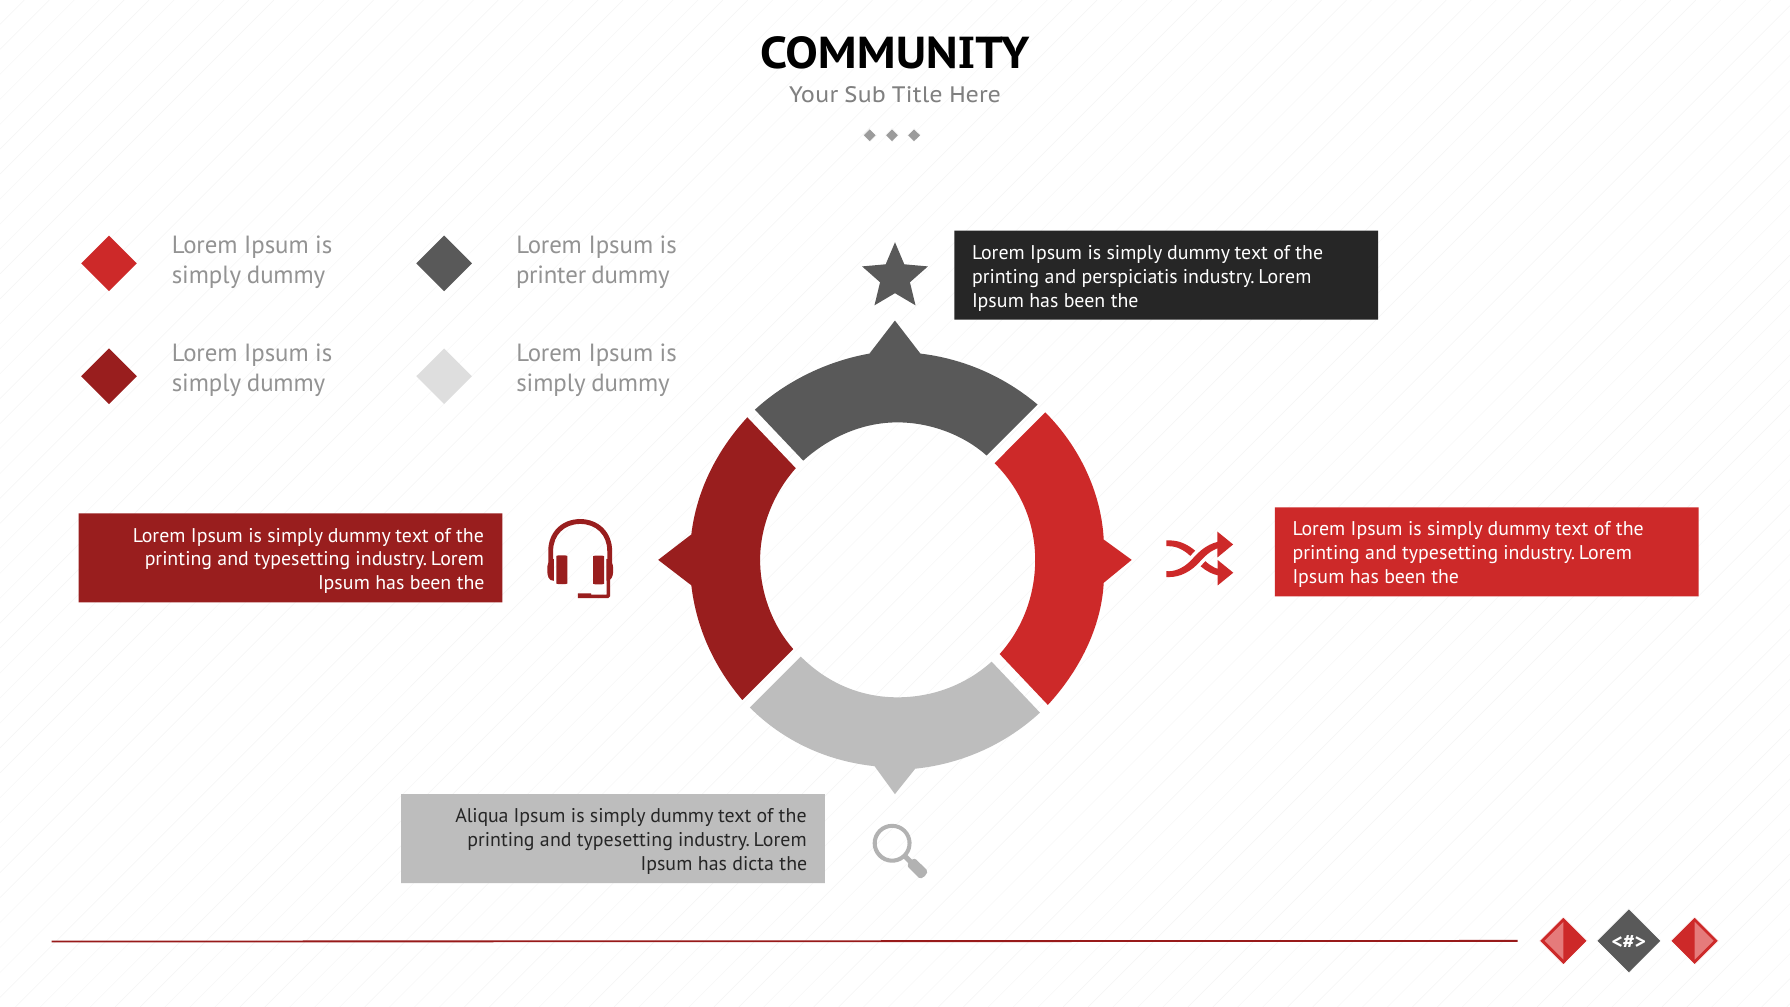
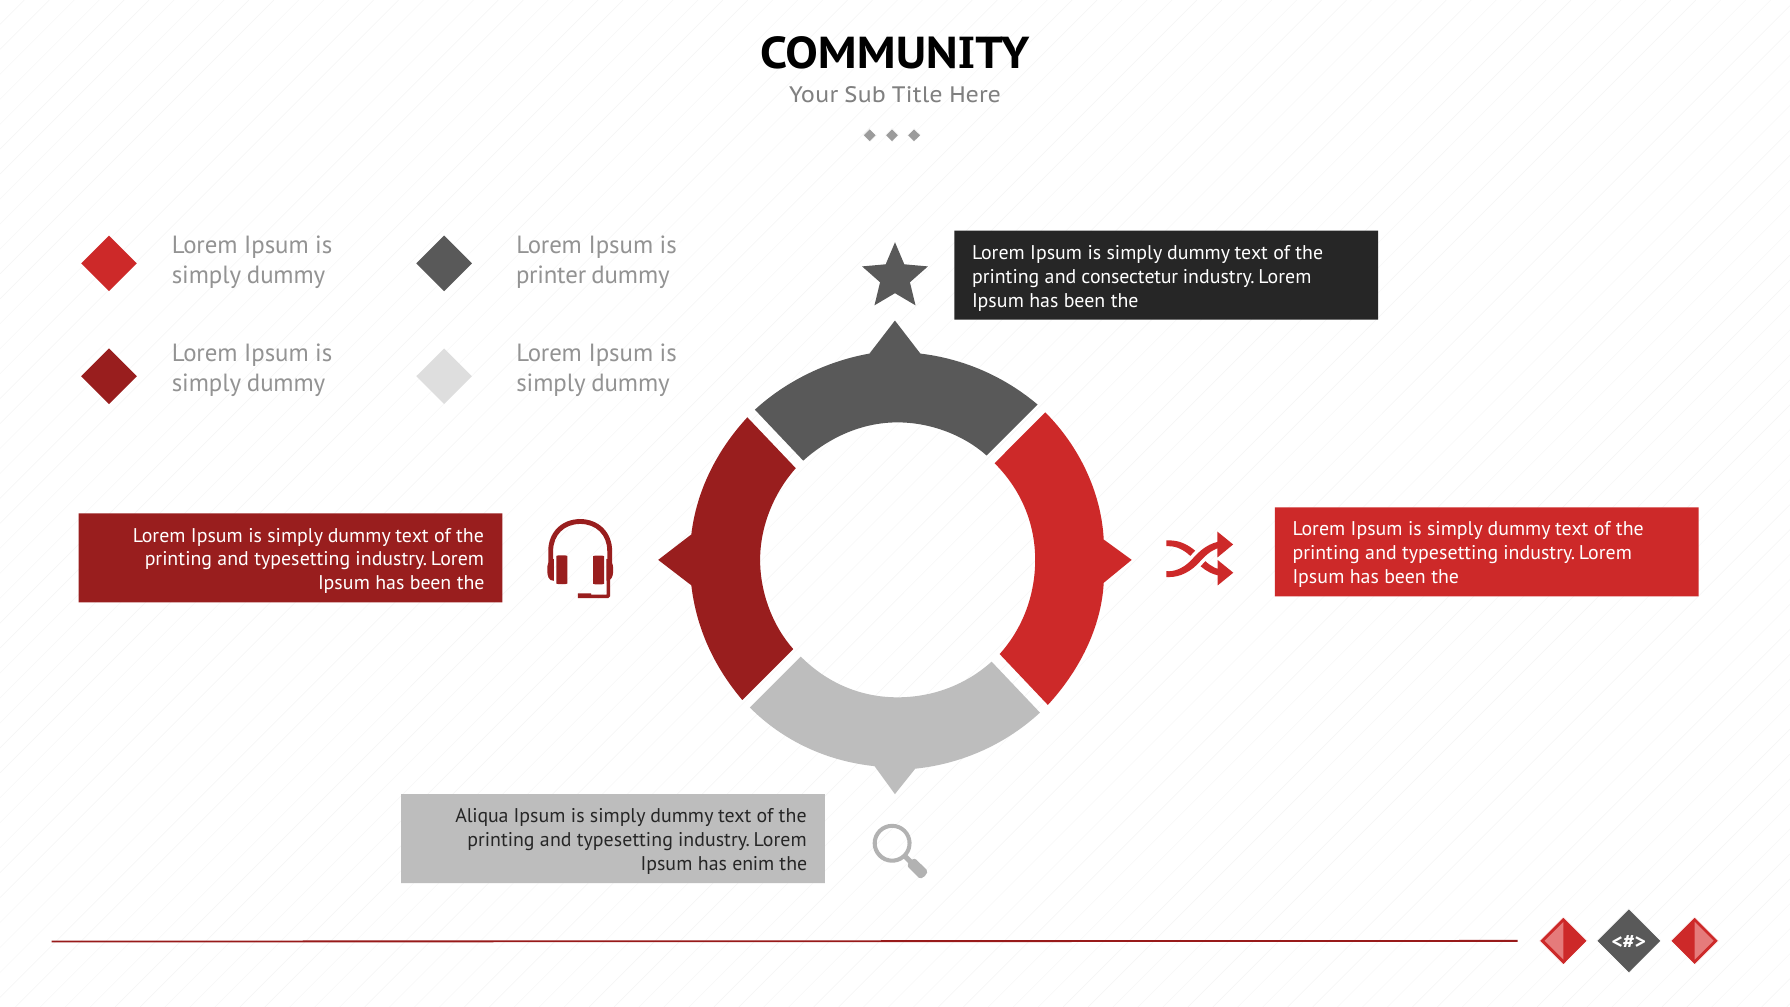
perspiciatis: perspiciatis -> consectetur (1130, 277)
dicta: dicta -> enim (753, 864)
